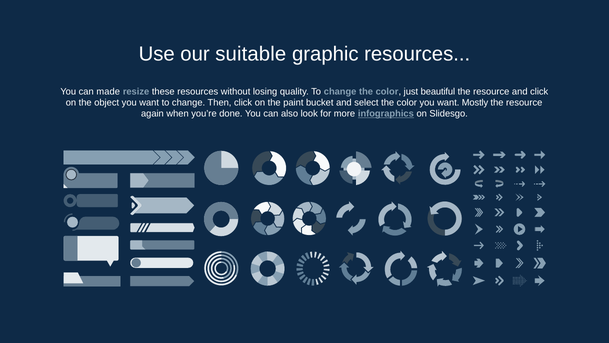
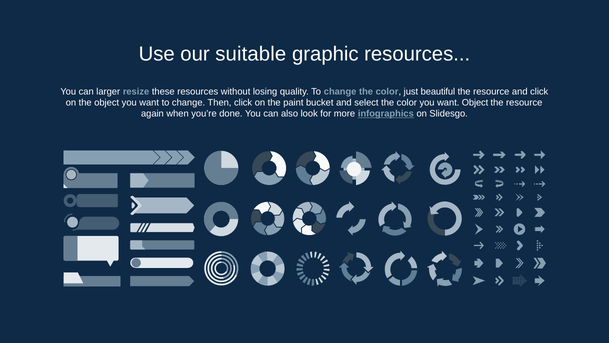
made: made -> larger (108, 91)
want Mostly: Mostly -> Object (475, 103)
